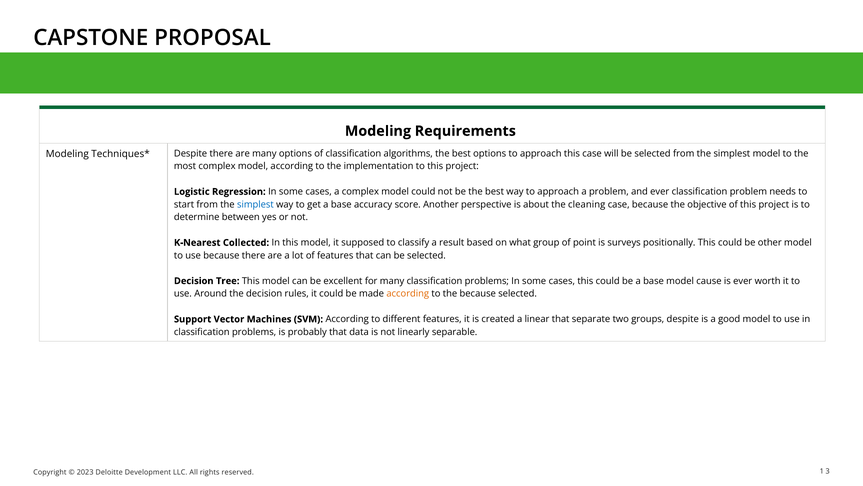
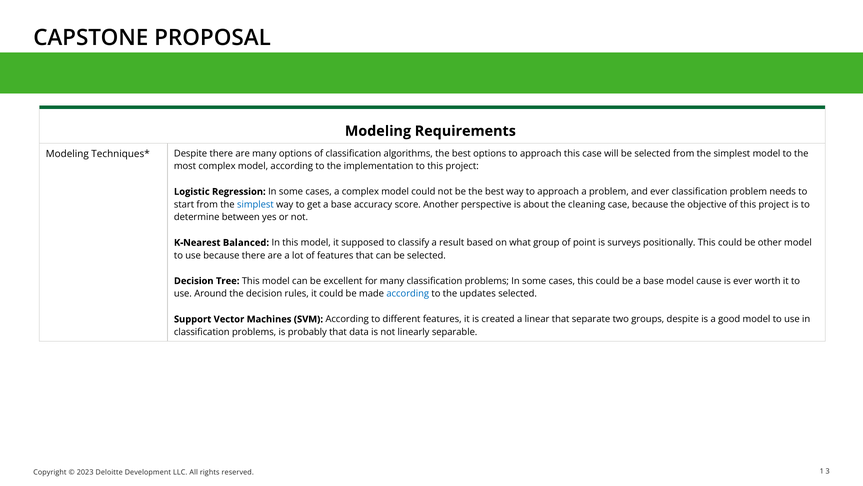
Collected: Collected -> Balanced (246, 242)
according colour: orange -> blue (408, 293)
the because: because -> updates (478, 293)
